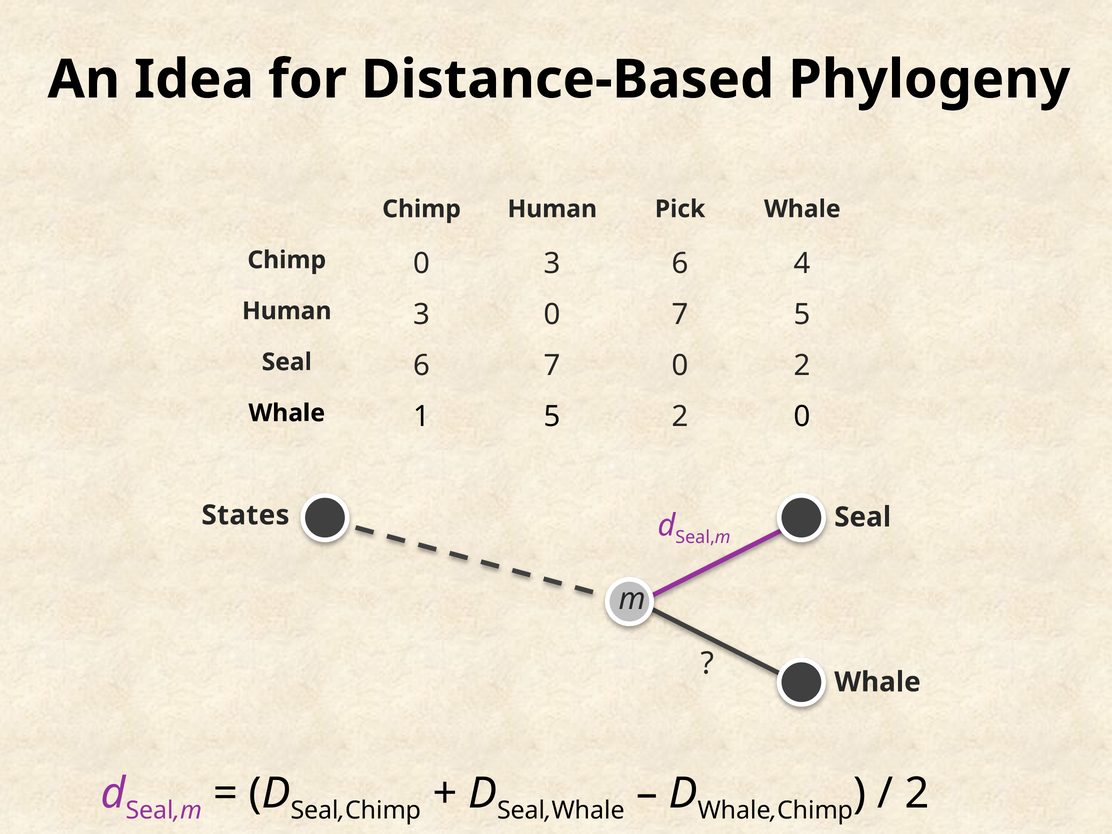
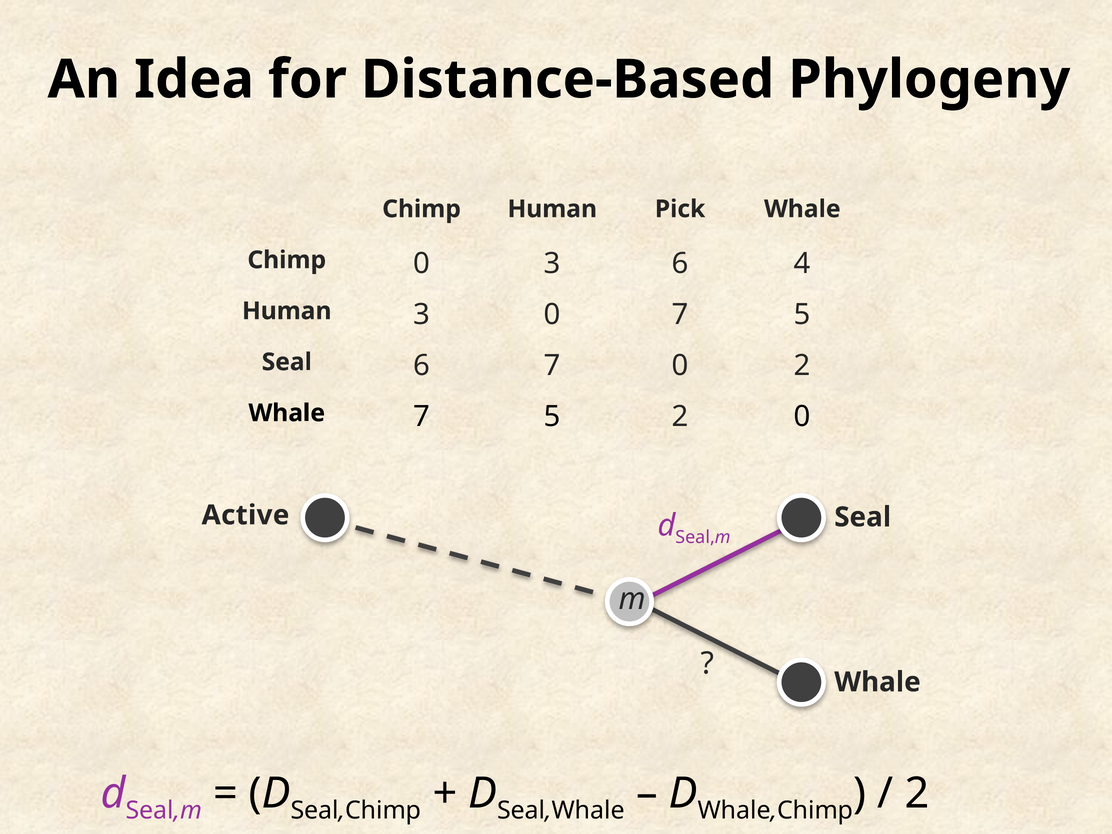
Whale 1: 1 -> 7 (422, 417)
States: States -> Active (245, 515)
